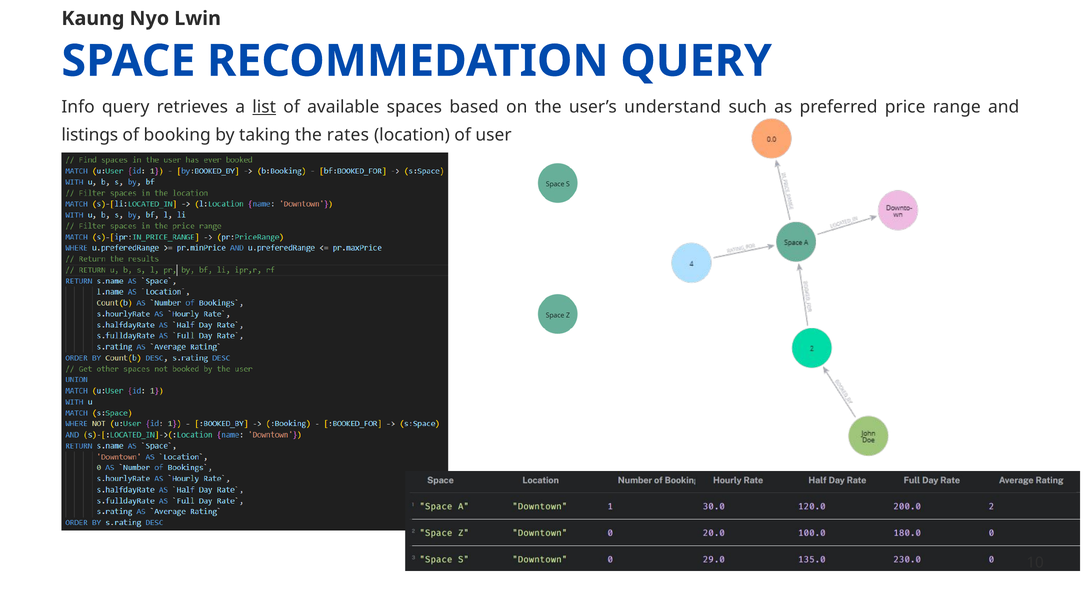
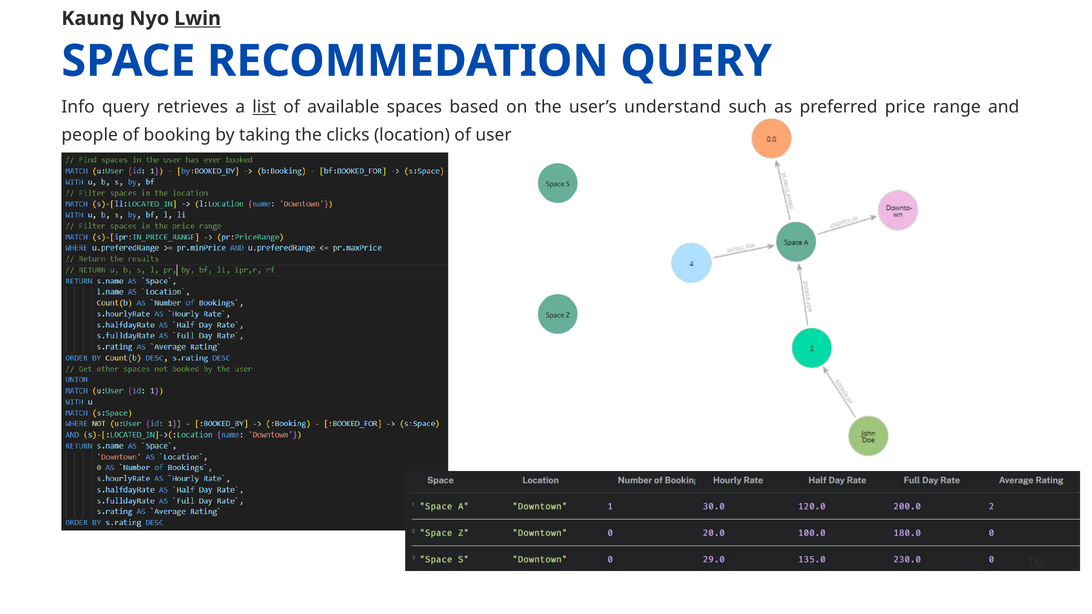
Lwin underline: none -> present (198, 18)
listings: listings -> people (90, 135)
rates: rates -> clicks (348, 135)
